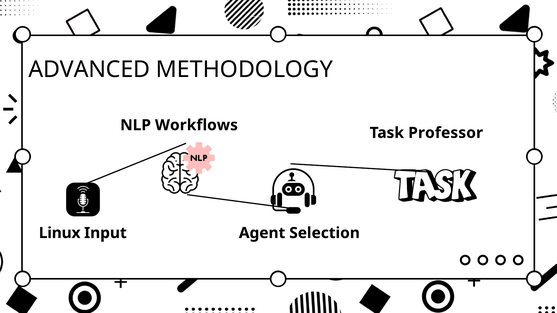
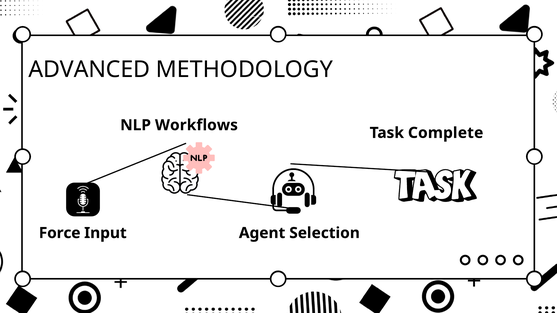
Professor: Professor -> Complete (446, 133)
Linux: Linux -> Force (60, 233)
